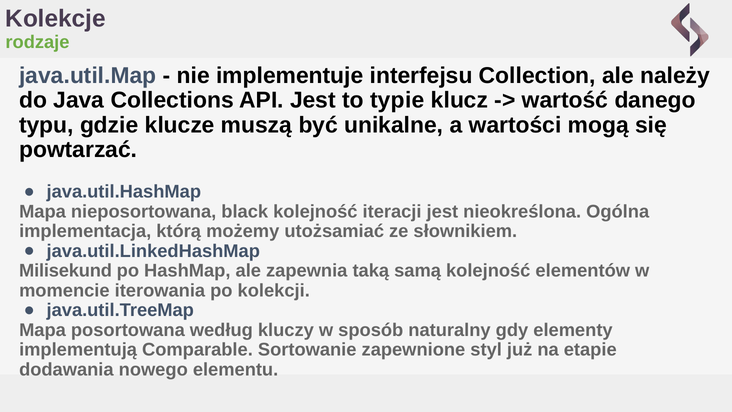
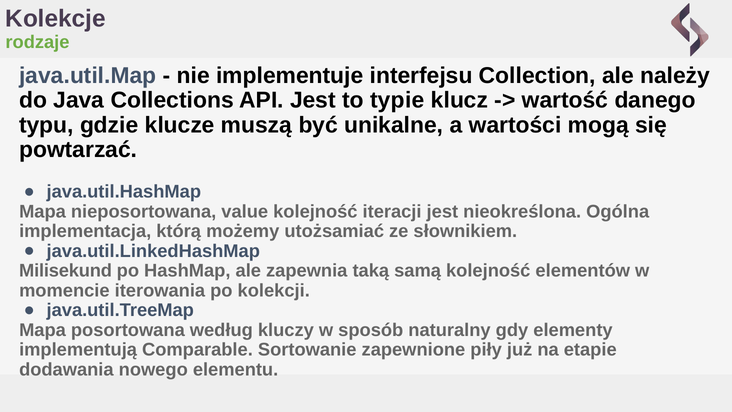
black: black -> value (245, 211)
styl: styl -> piły (486, 350)
